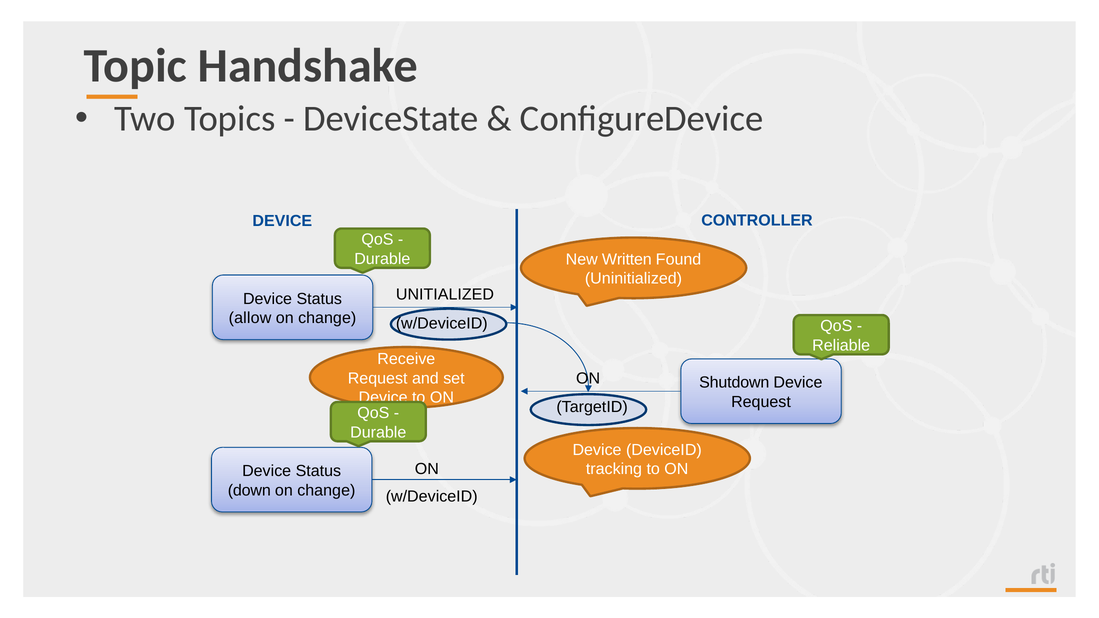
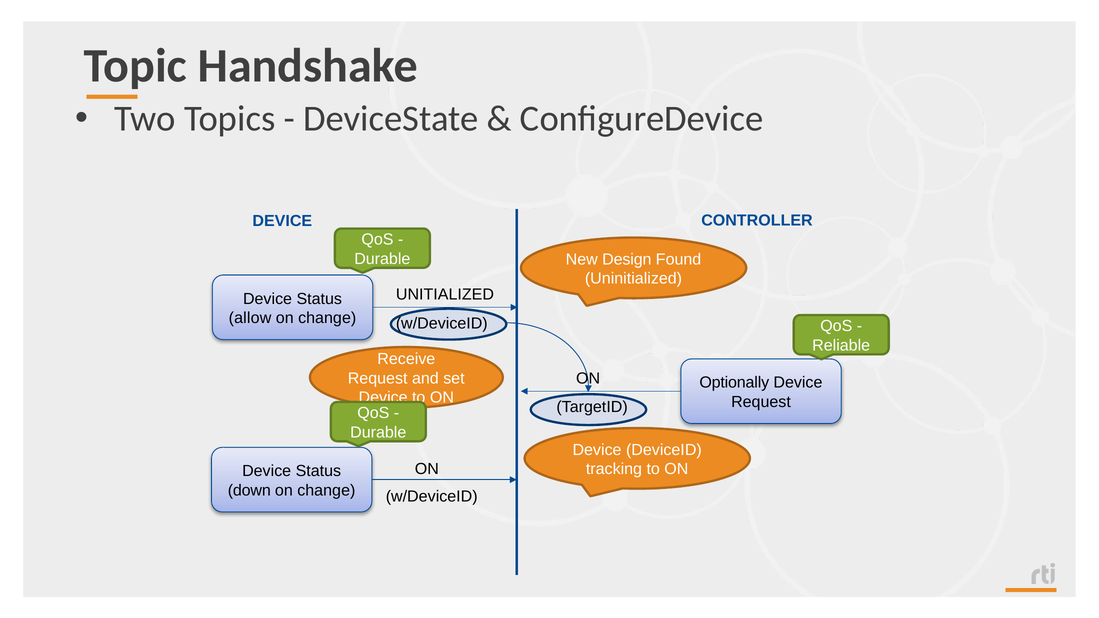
Written: Written -> Design (627, 259)
Shutdown: Shutdown -> Optionally (734, 383)
